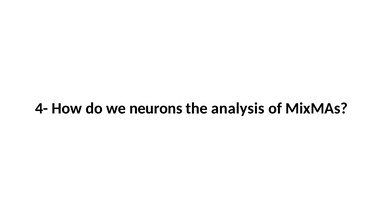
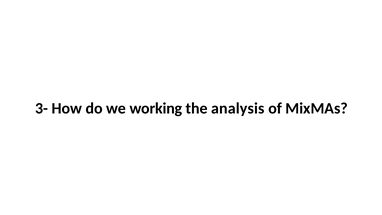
4-: 4- -> 3- (42, 108)
neurons: neurons -> working (156, 108)
